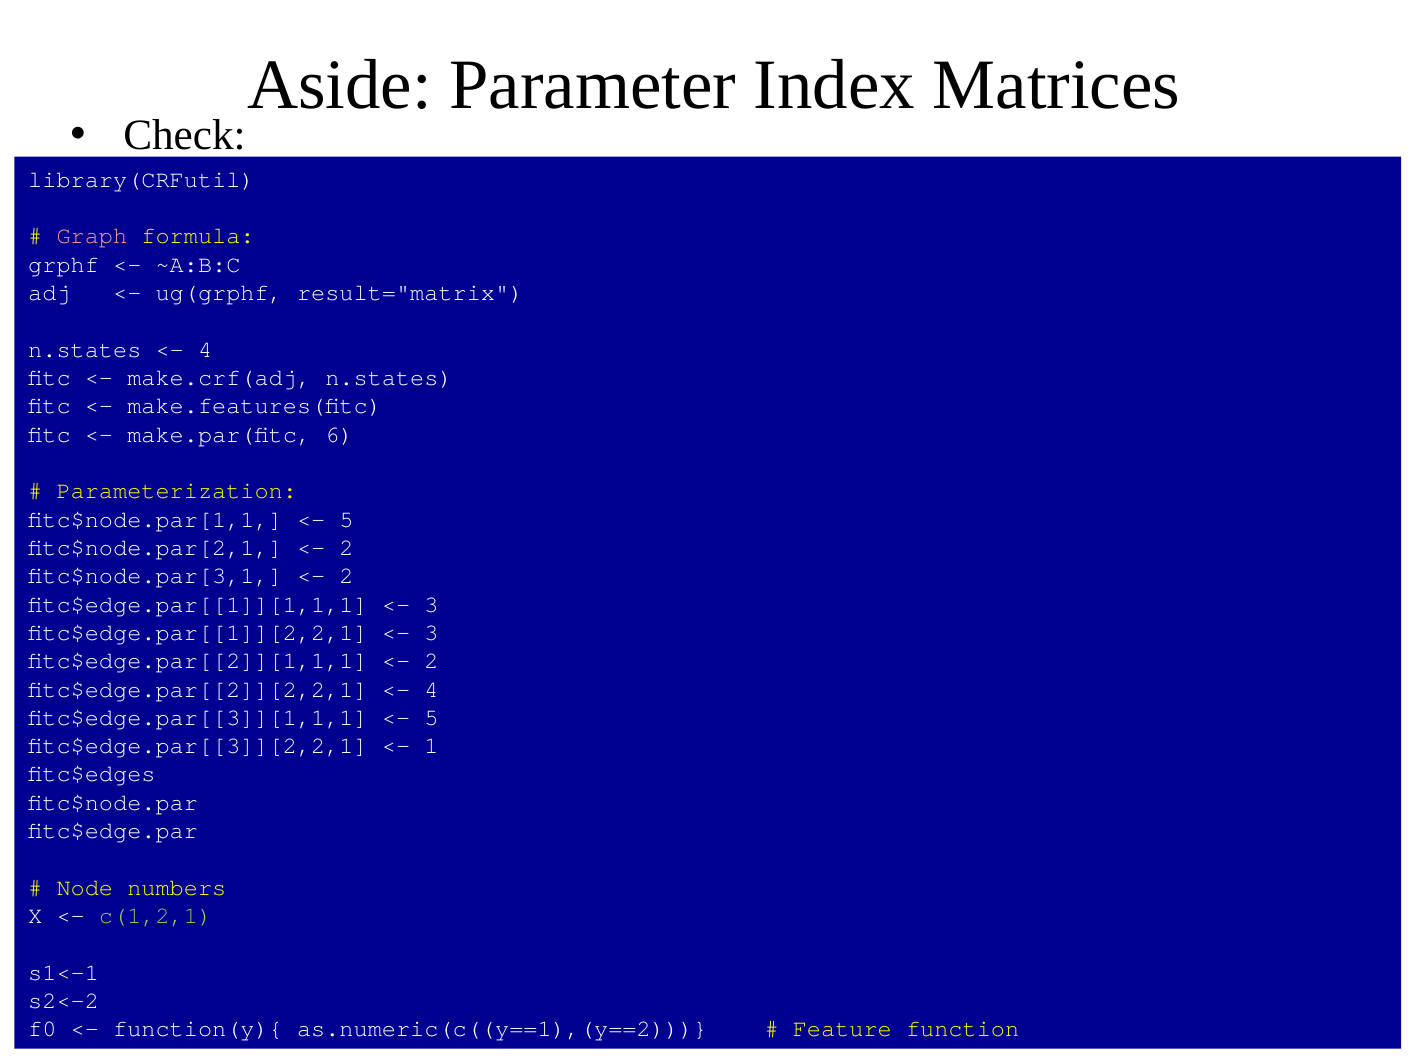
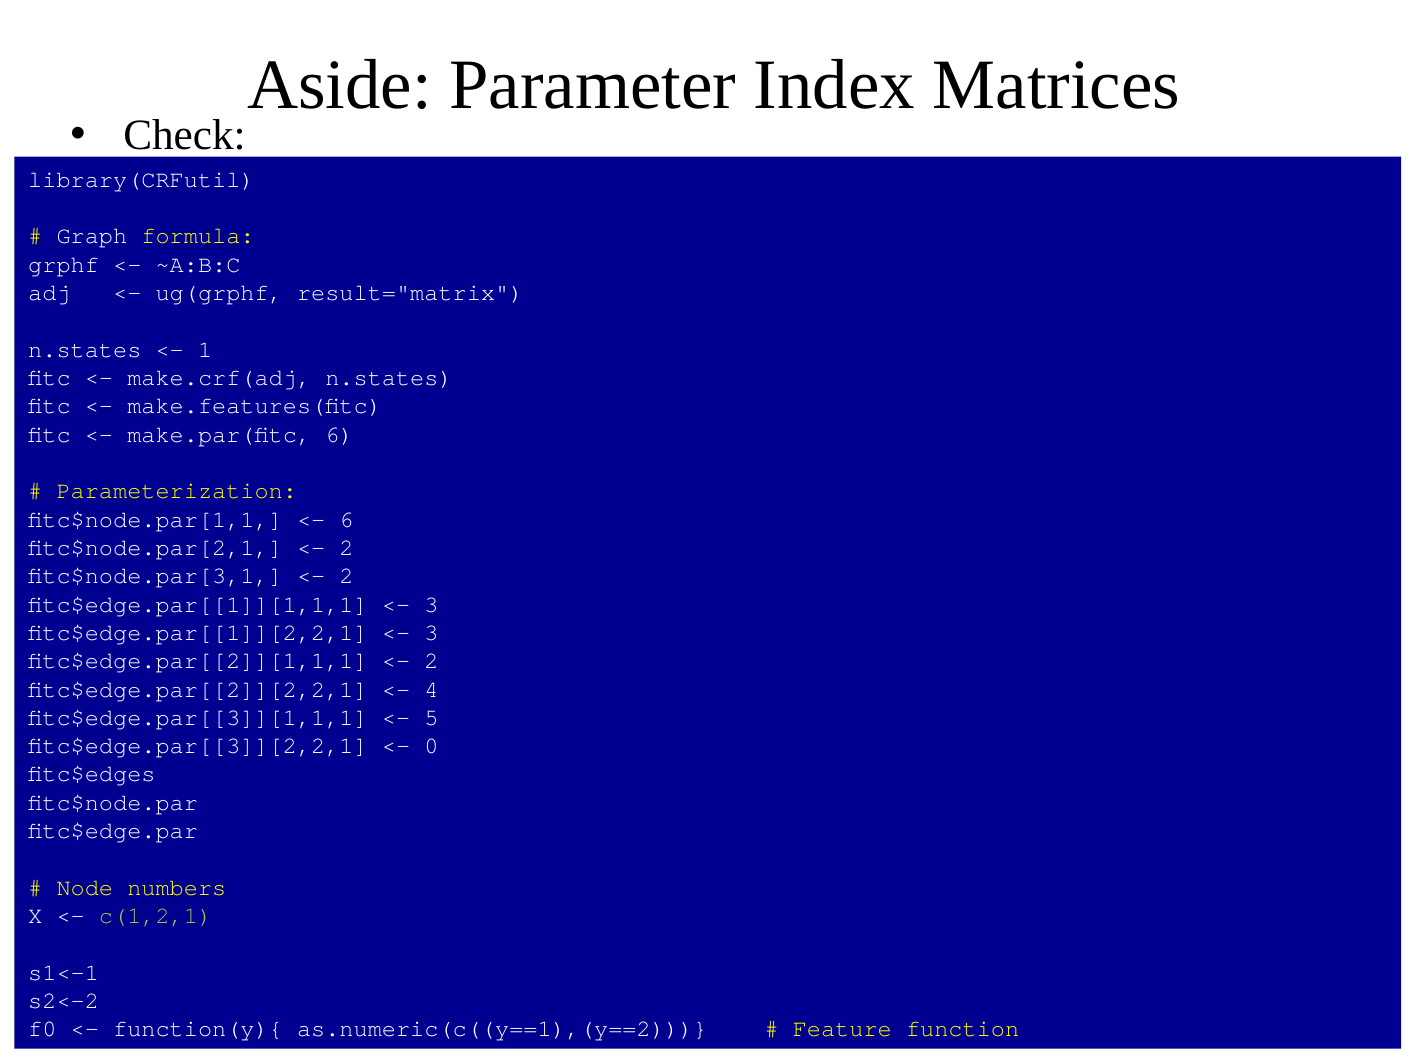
Graph colour: pink -> white (92, 236)
4: 4 -> 1 (205, 349)
5: 5 -> 6 (347, 519)
1: 1 -> 0 (431, 746)
